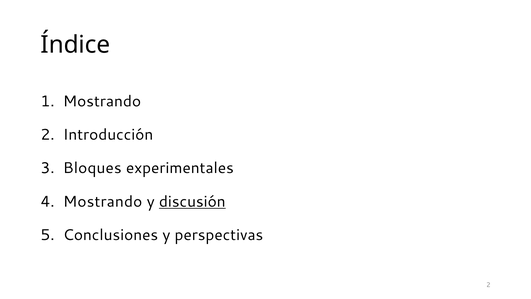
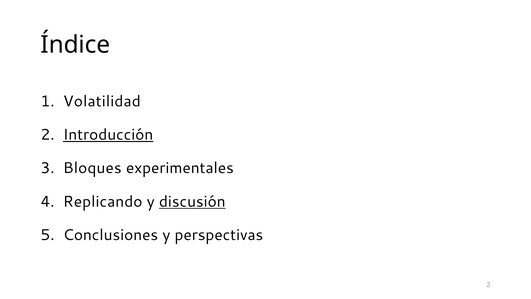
Mostrando: Mostrando -> Volatilidad (102, 101)
Introducción underline: none -> present (108, 135)
Mostrando: Mostrando -> Replicando (103, 201)
